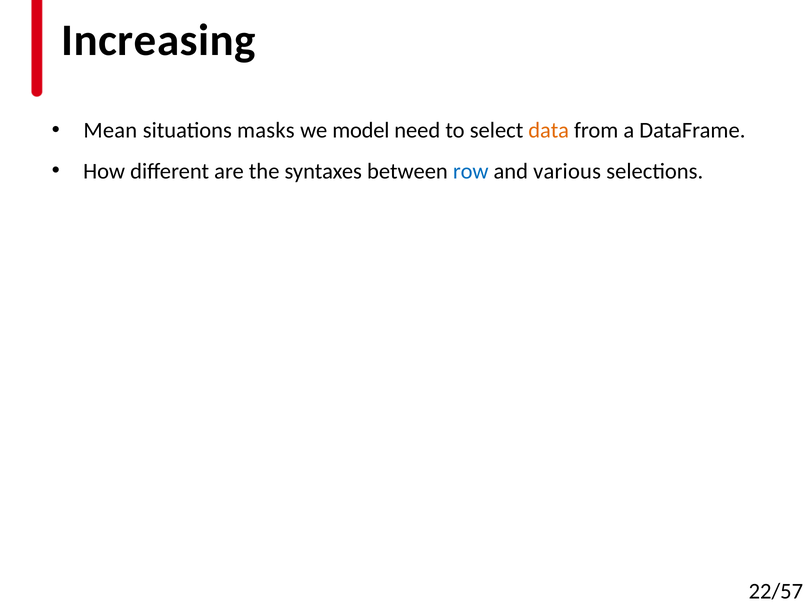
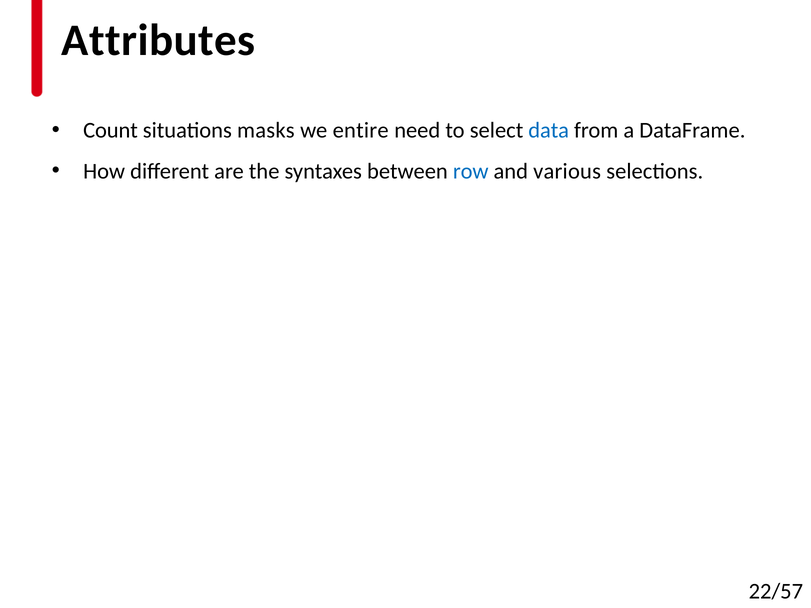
Increasing: Increasing -> Attributes (158, 40)
Mean: Mean -> Count (110, 131)
model: model -> entire (361, 131)
data colour: orange -> blue (549, 131)
